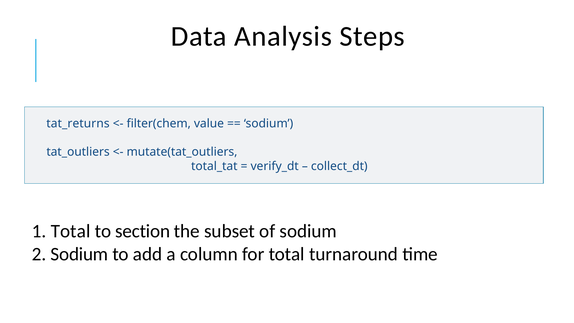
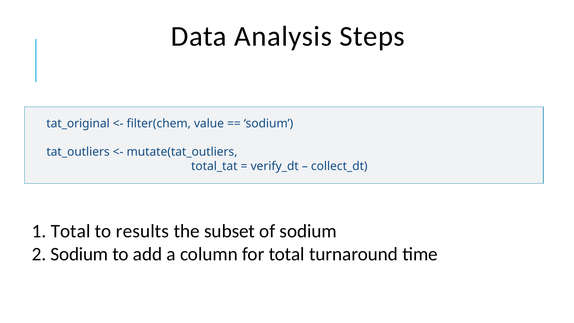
tat_returns: tat_returns -> tat_original (78, 124)
section: section -> results (142, 231)
